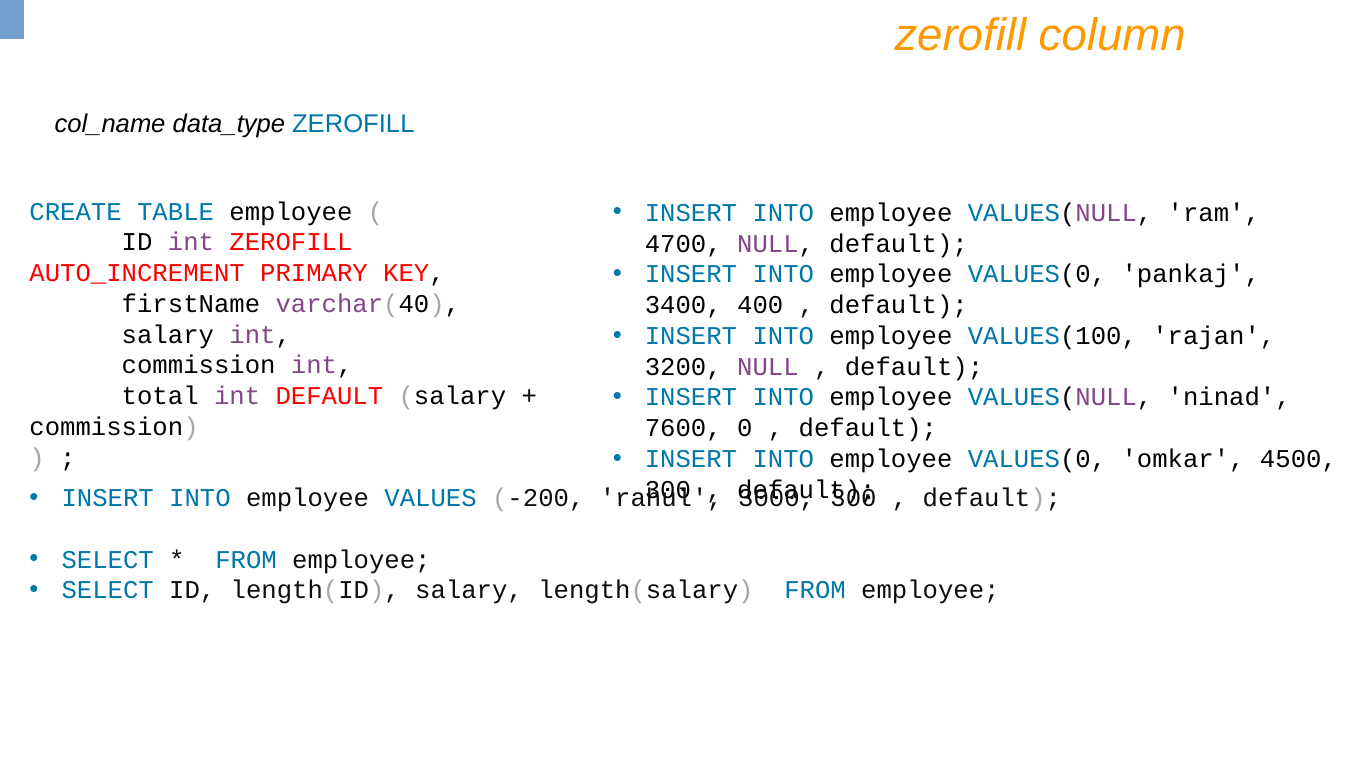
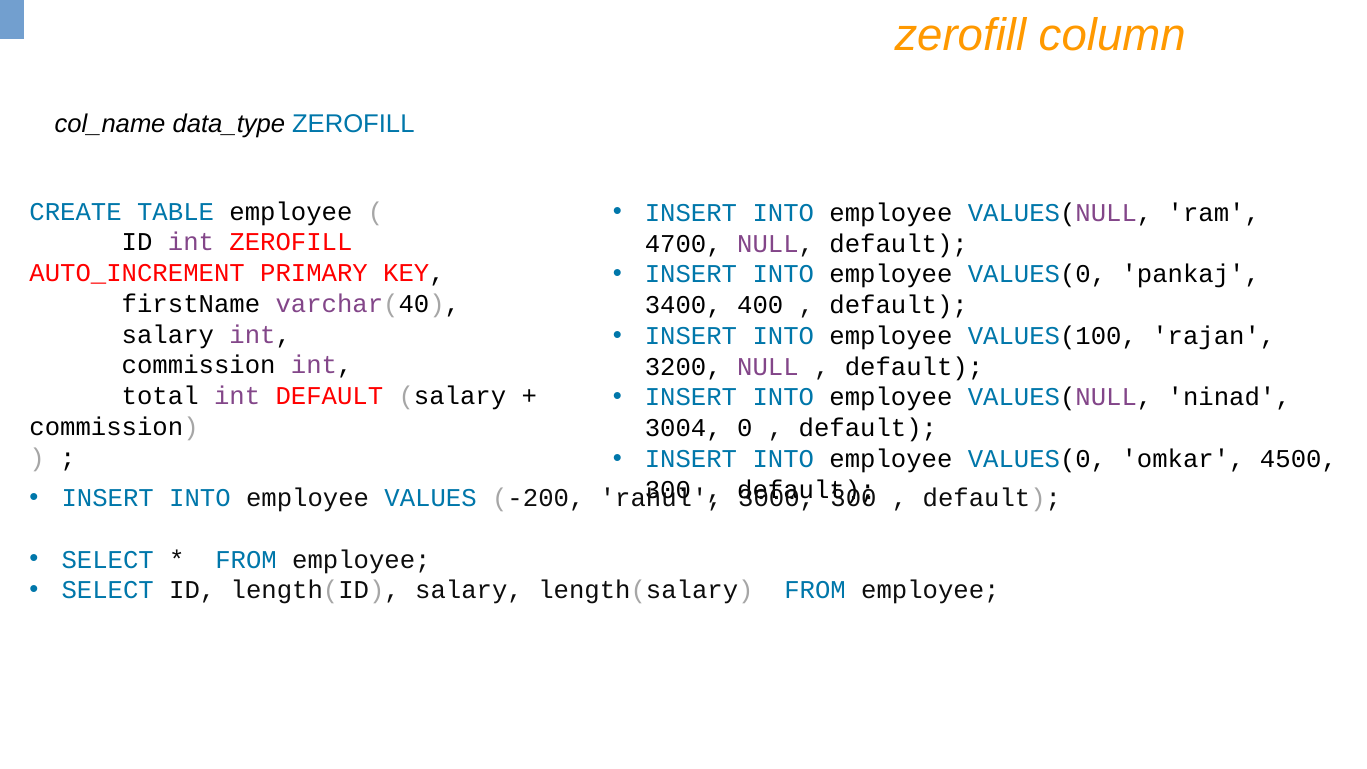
7600: 7600 -> 3004 (683, 428)
